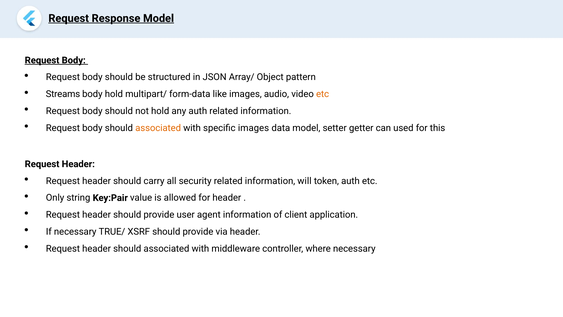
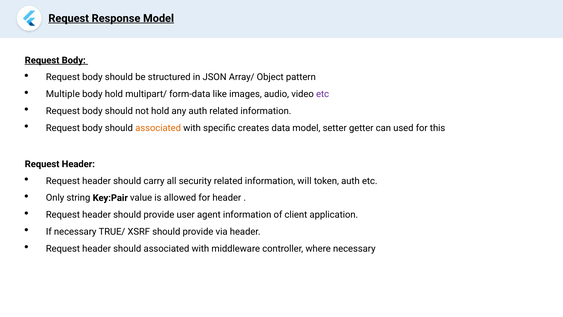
Streams: Streams -> Multiple (63, 94)
etc colour: orange -> purple (323, 94)
specific images: images -> creates (254, 128)
